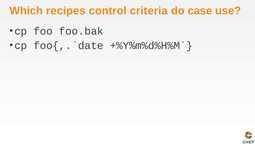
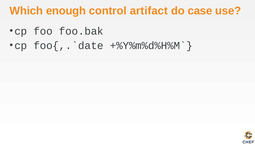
recipes: recipes -> enough (66, 11)
criteria: criteria -> artifact (149, 11)
